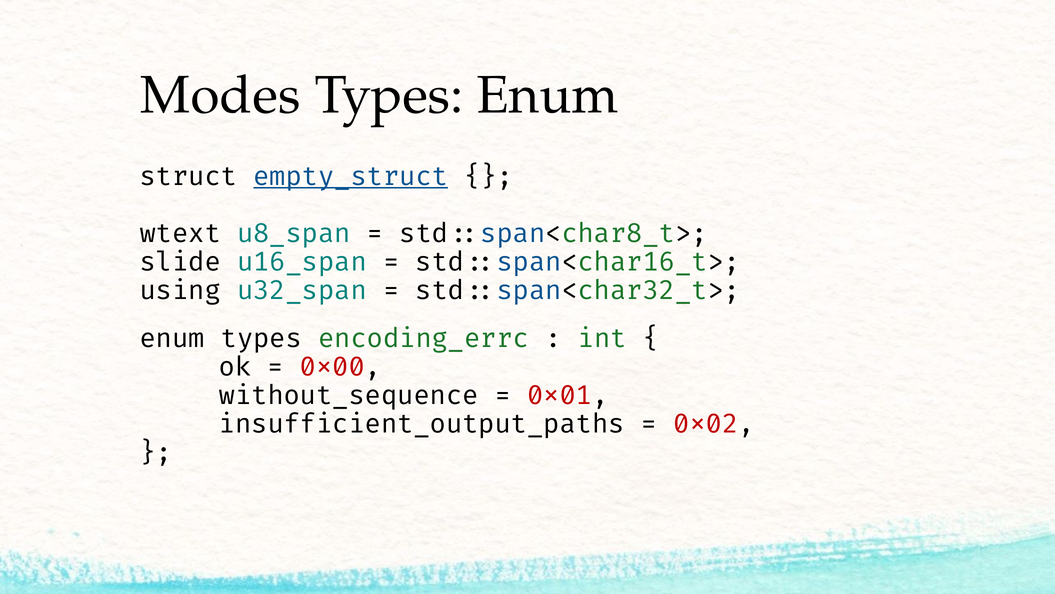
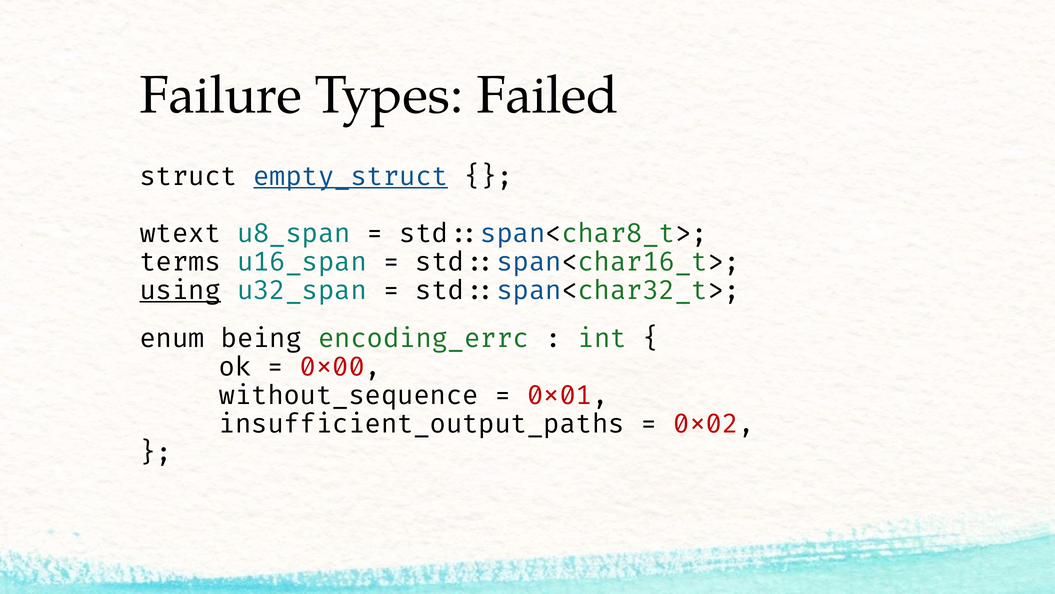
Modes: Modes -> Failure (221, 95)
Types Enum: Enum -> Failed (548, 95)
slide: slide -> terms (180, 262)
using underline: none -> present (180, 290)
enum types: types -> being (261, 339)
